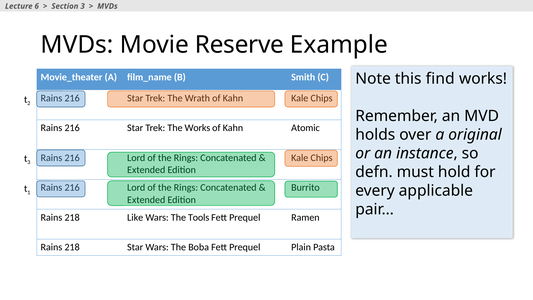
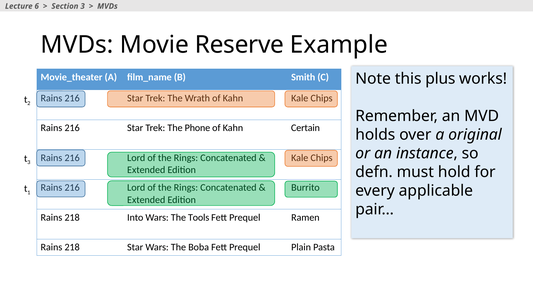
find: find -> plus (440, 79)
The Works: Works -> Phone (197, 128)
Atomic: Atomic -> Certain (305, 128)
Like: Like -> Into (135, 217)
